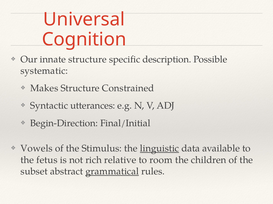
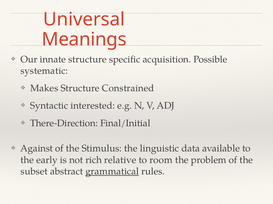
Cognition: Cognition -> Meanings (84, 40)
description: description -> acquisition (167, 60)
utterances: utterances -> interested (93, 106)
Begin-Direction: Begin-Direction -> There-Direction (64, 124)
Vowels: Vowels -> Against (37, 149)
linguistic underline: present -> none (159, 149)
fetus: fetus -> early (47, 160)
children: children -> problem (209, 160)
